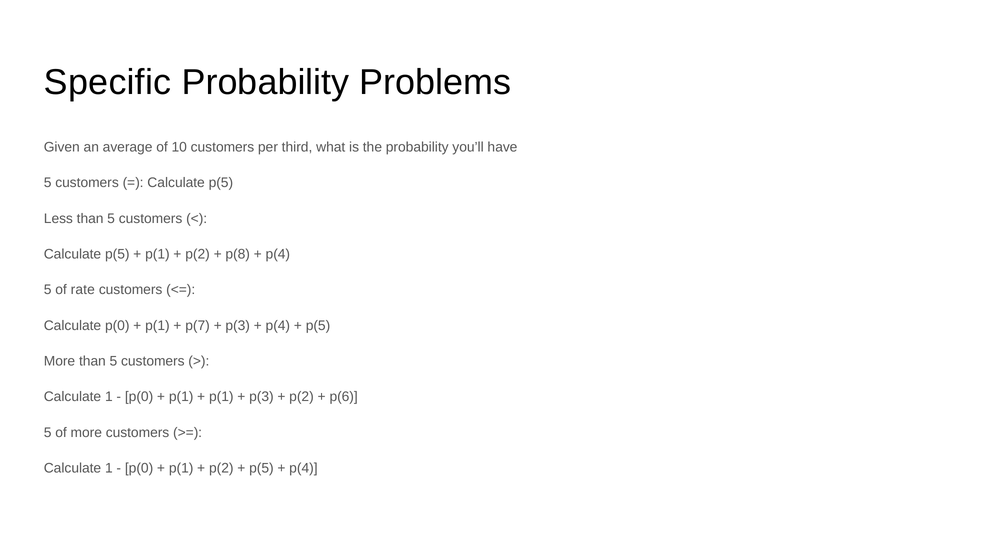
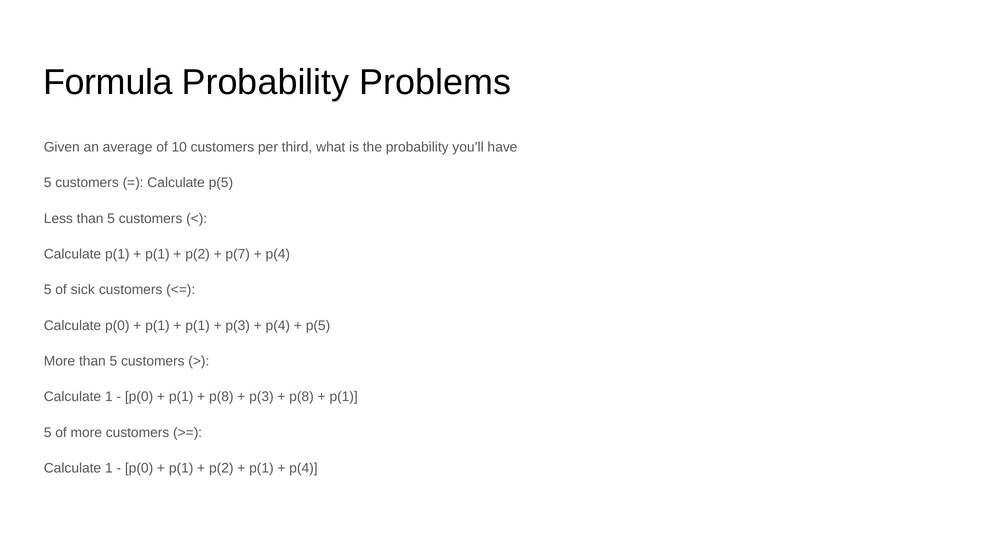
Specific: Specific -> Formula (108, 82)
p(5: p(5 -> p(1 (117, 254)
p(8: p(8 -> p(7 (238, 254)
rate: rate -> sick (83, 290)
p(7: p(7 -> p(1 (198, 325)
p(1: p(1 -> p(8 (221, 397)
p(2: p(2 -> p(8 (301, 397)
p(6: p(6 -> p(1 (344, 397)
p(5: p(5 -> p(1 (261, 468)
